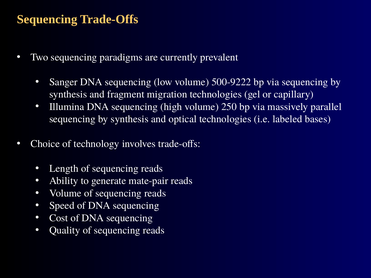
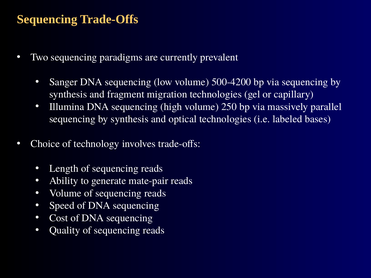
500-9222: 500-9222 -> 500-4200 (231, 82)
